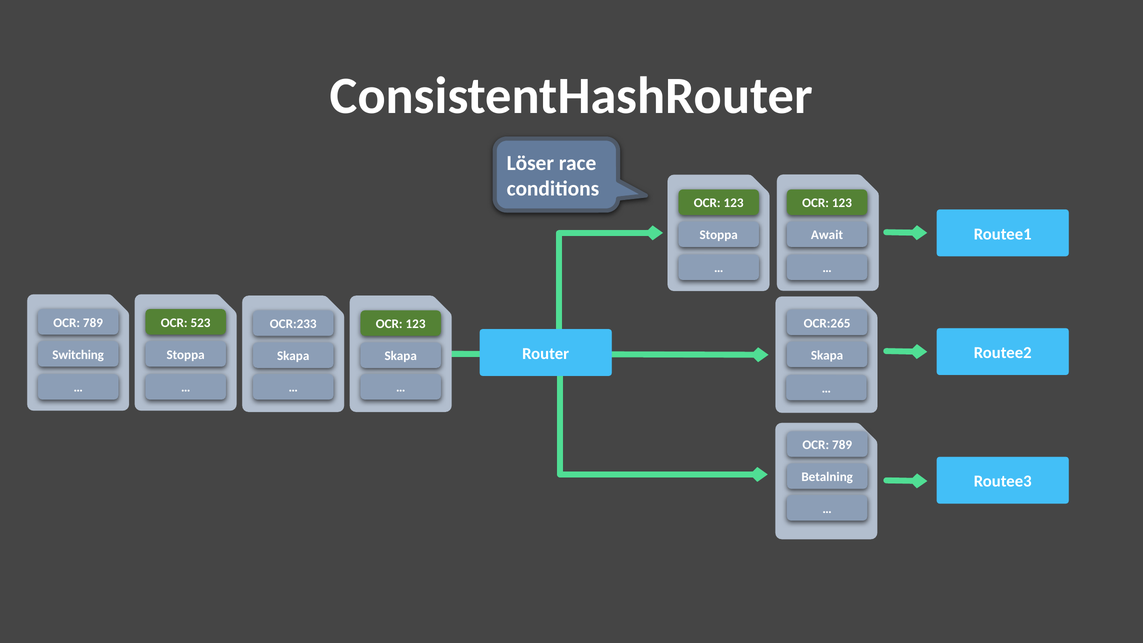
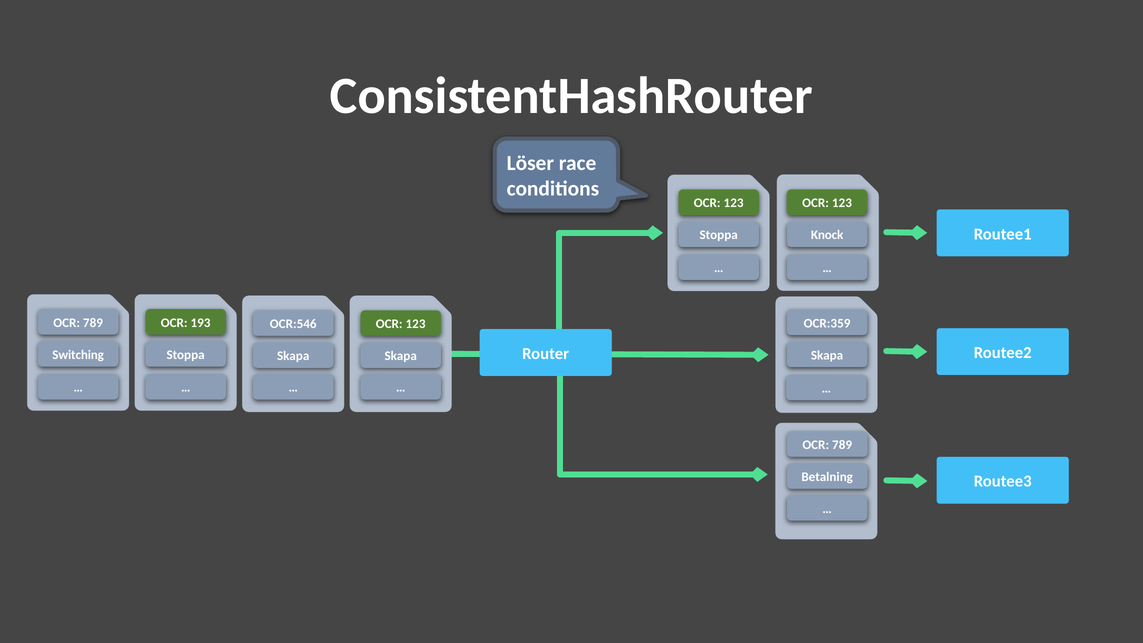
Await: Await -> Knock (827, 235)
523: 523 -> 193 (200, 323)
OCR:265: OCR:265 -> OCR:359 (827, 323)
OCR:233: OCR:233 -> OCR:546 (293, 324)
